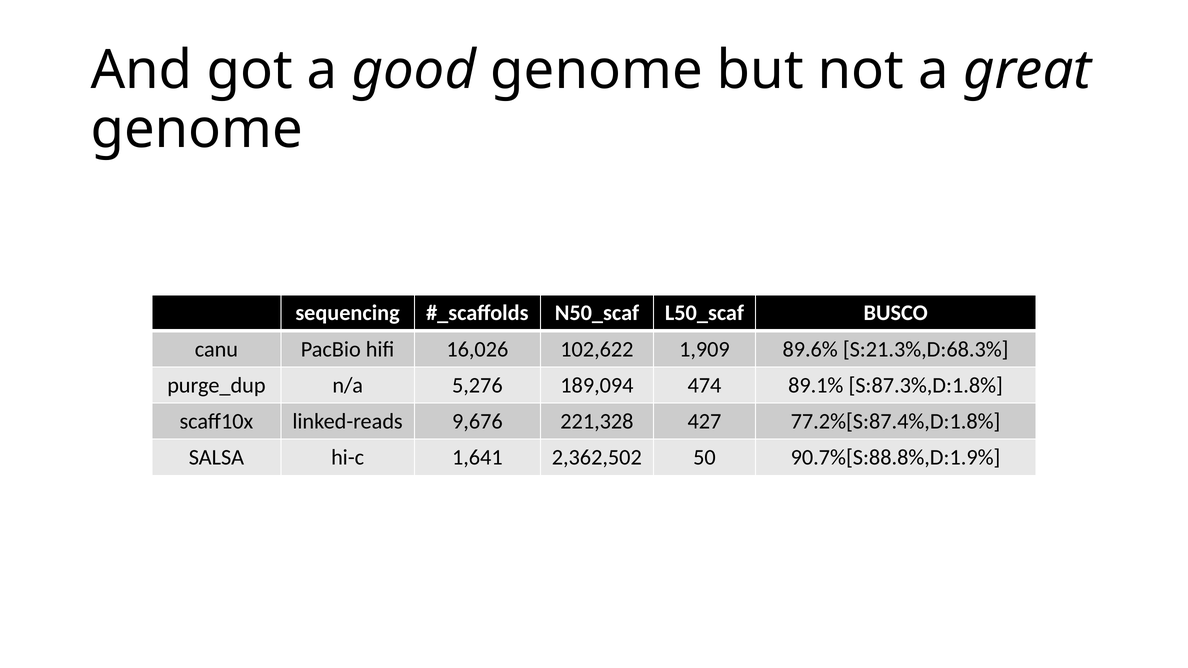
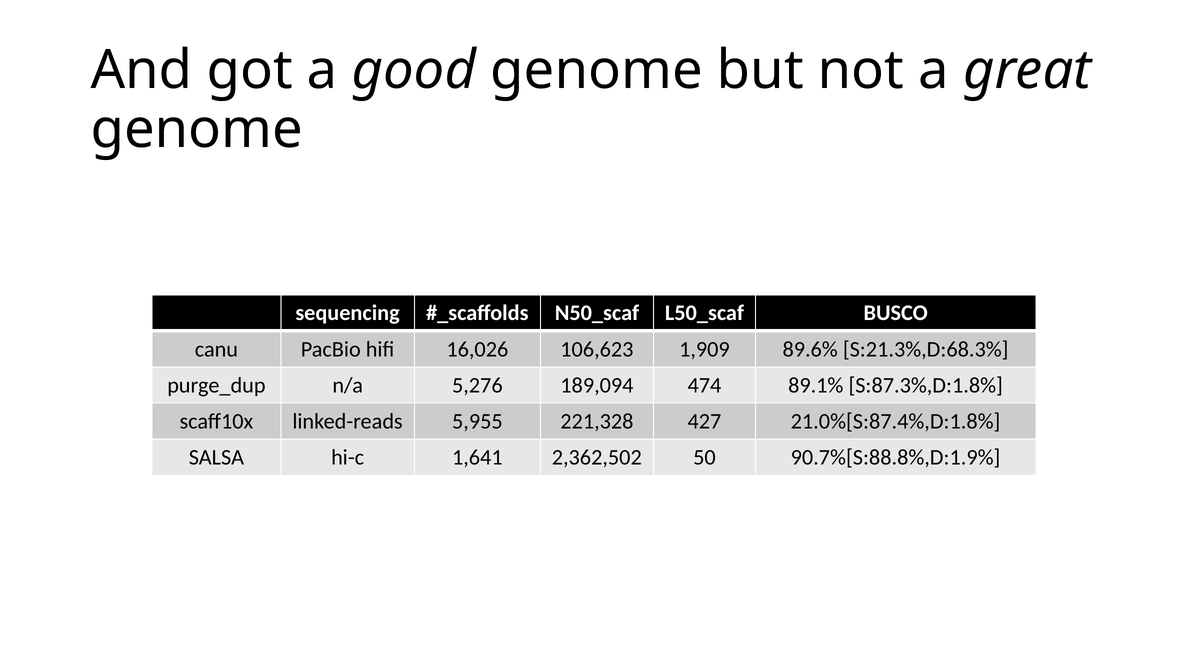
102,622: 102,622 -> 106,623 (597, 349)
9,676: 9,676 -> 5,955 (477, 422)
77.2%[S:87.4%,D:1.8%: 77.2%[S:87.4%,D:1.8% -> 21.0%[S:87.4%,D:1.8% (896, 422)
